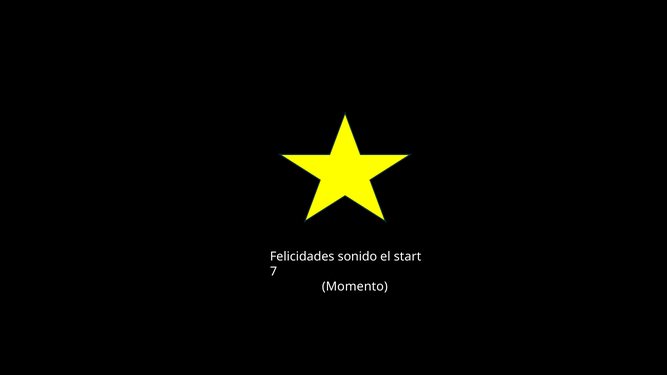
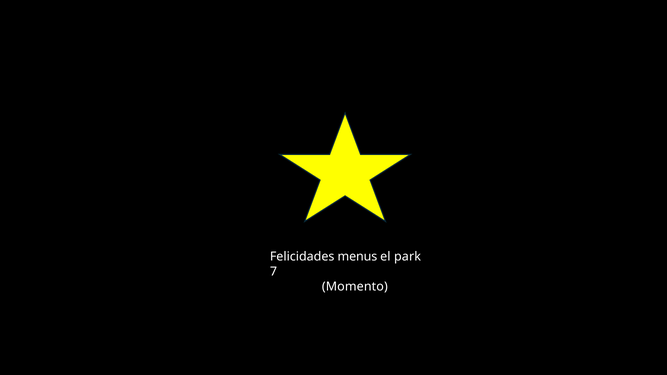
sonido: sonido -> menus (357, 257)
start: start -> park (408, 257)
